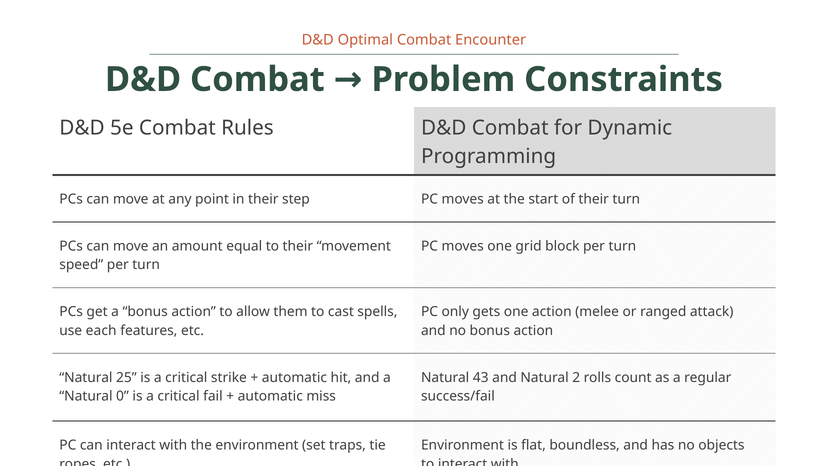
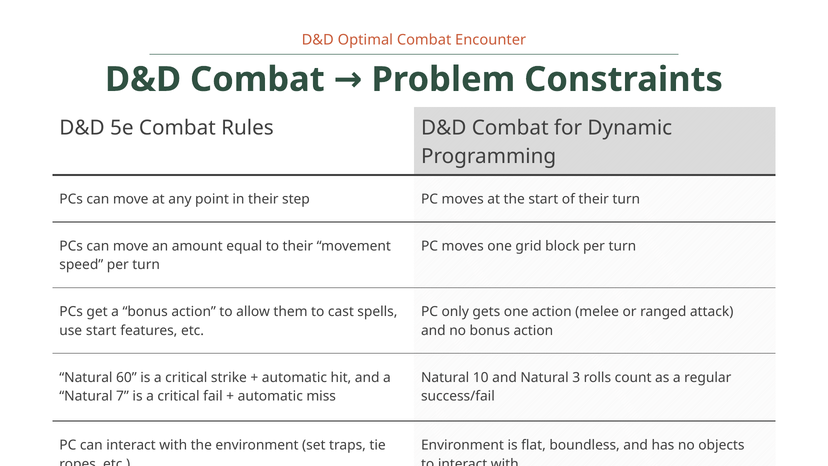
use each: each -> start (101, 330)
25: 25 -> 60 (126, 377)
43: 43 -> 10 (481, 377)
2: 2 -> 3 (576, 377)
0: 0 -> 7 (123, 396)
